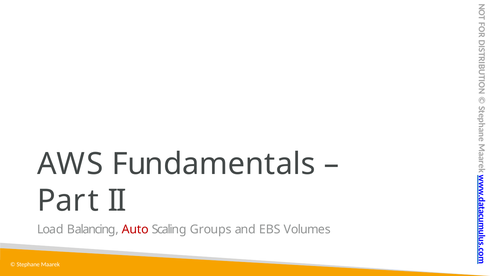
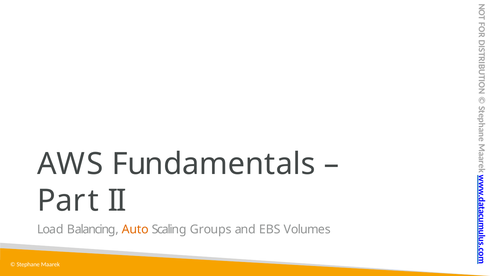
Auto colour: red -> orange (135, 229)
